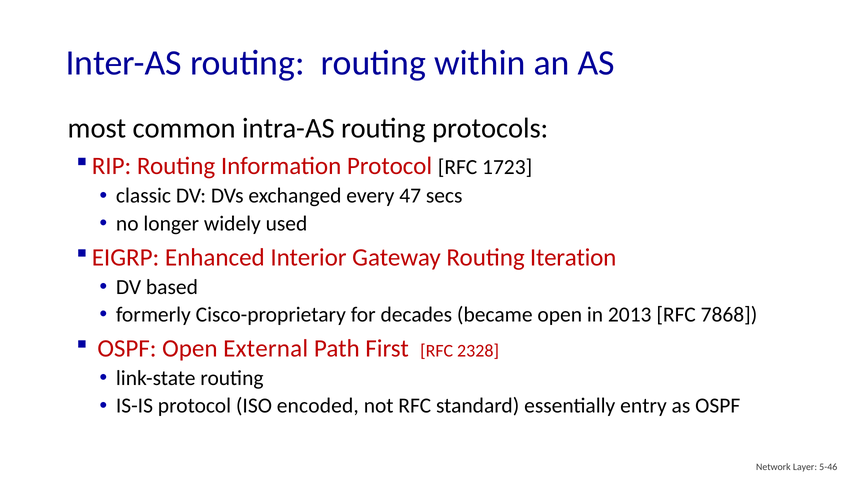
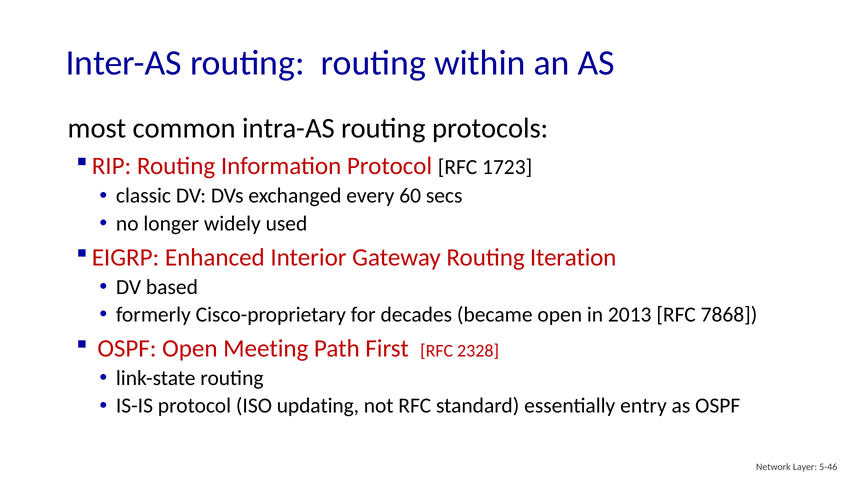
47: 47 -> 60 (410, 196)
External: External -> Meeting (266, 349)
encoded: encoded -> updating (318, 407)
